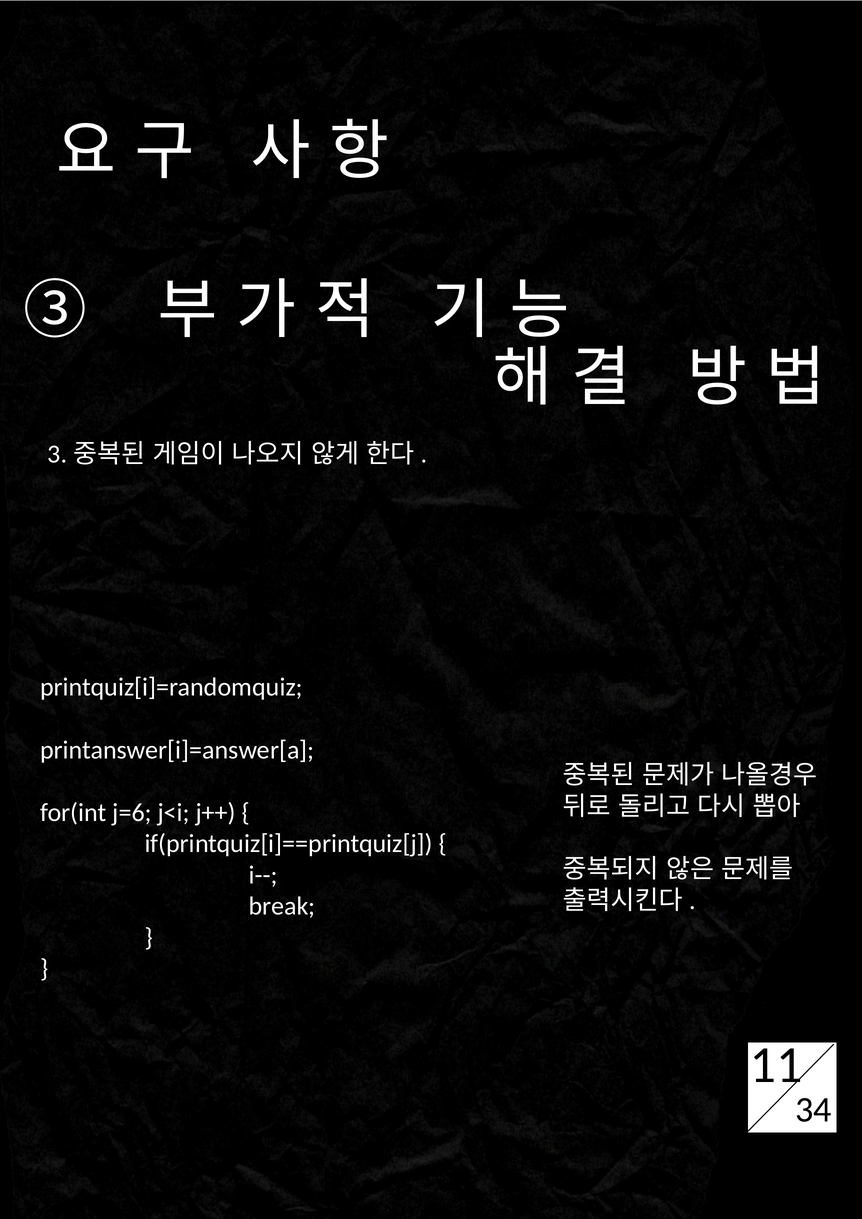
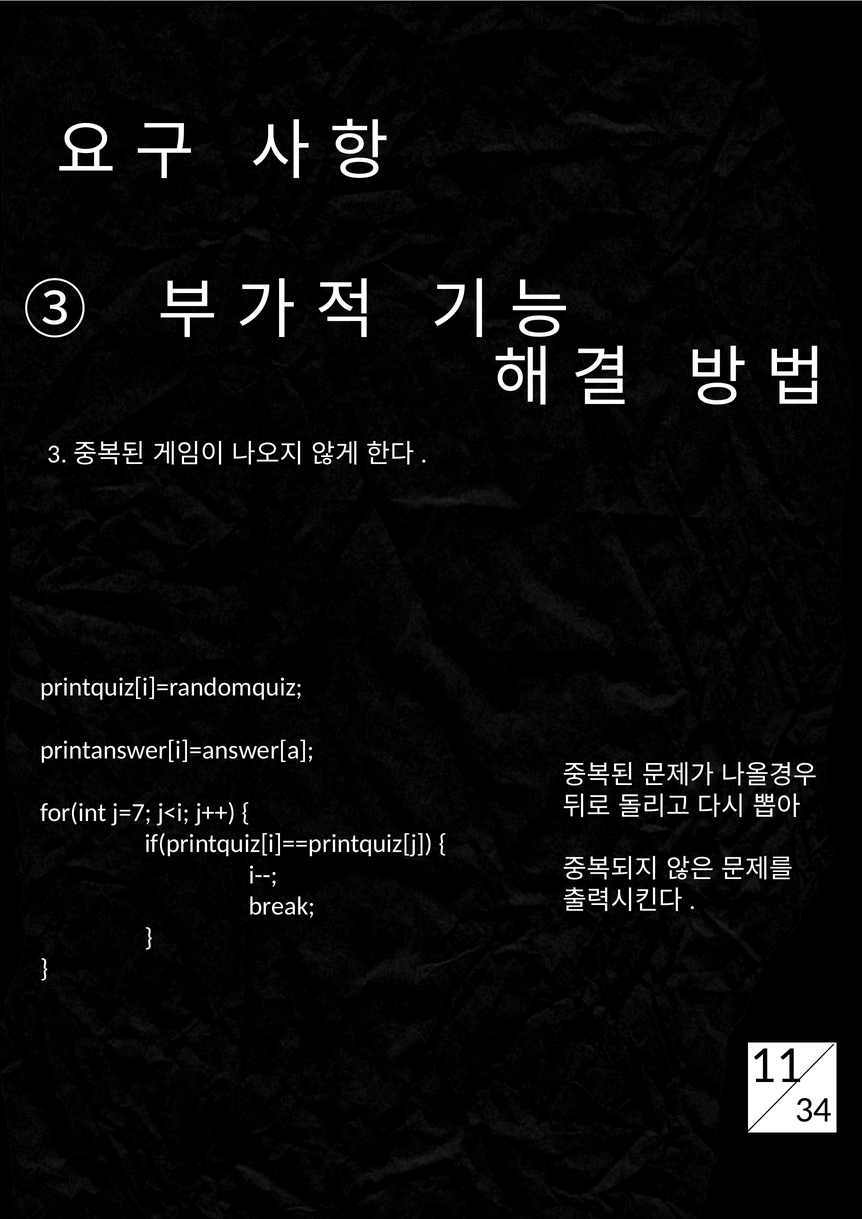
j=6: j=6 -> j=7 (132, 813)
